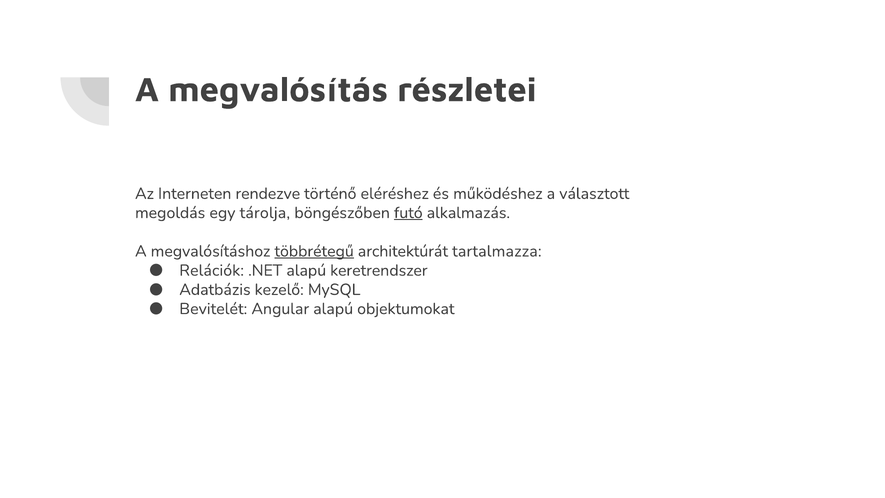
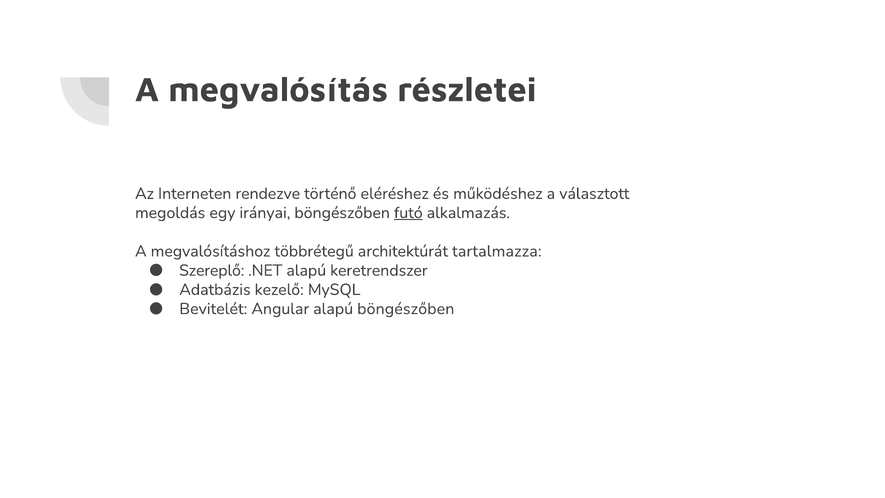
tárolja: tárolja -> irányai (265, 213)
többrétegű underline: present -> none (314, 251)
Relációk: Relációk -> Szereplő (212, 270)
alapú objektumokat: objektumokat -> böngészőben (406, 309)
